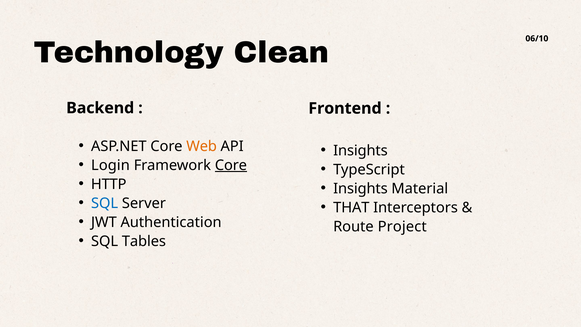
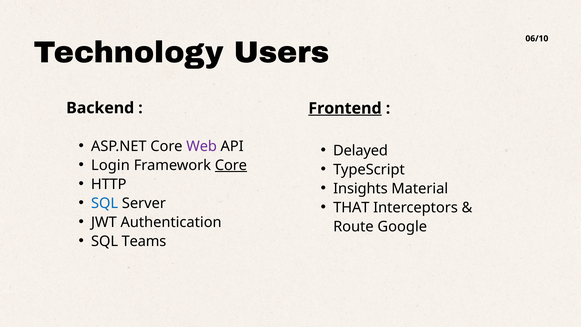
Clean: Clean -> Users (281, 52)
Frontend underline: none -> present (345, 108)
Web colour: orange -> purple (202, 146)
Insights: Insights -> Delayed (360, 150)
Project: Project -> Google (402, 226)
Tables: Tables -> Teams (144, 241)
